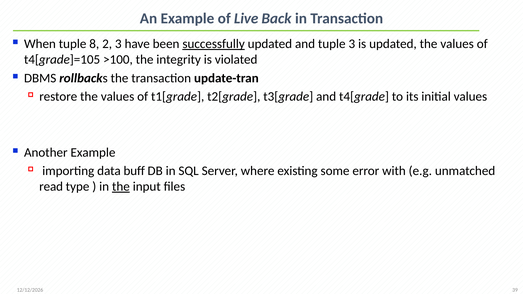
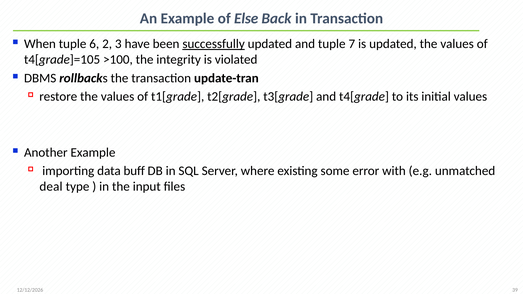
Live: Live -> Else (246, 18)
8: 8 -> 6 (94, 44)
tuple 3: 3 -> 7 (352, 44)
read: read -> deal (51, 187)
the underline: present -> none (121, 187)
